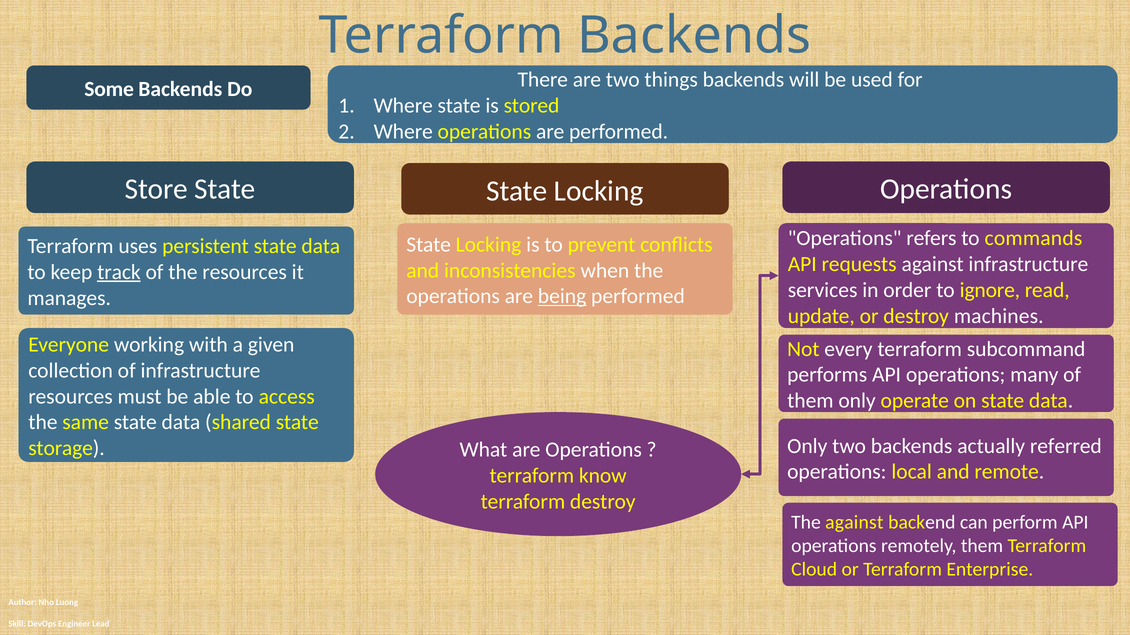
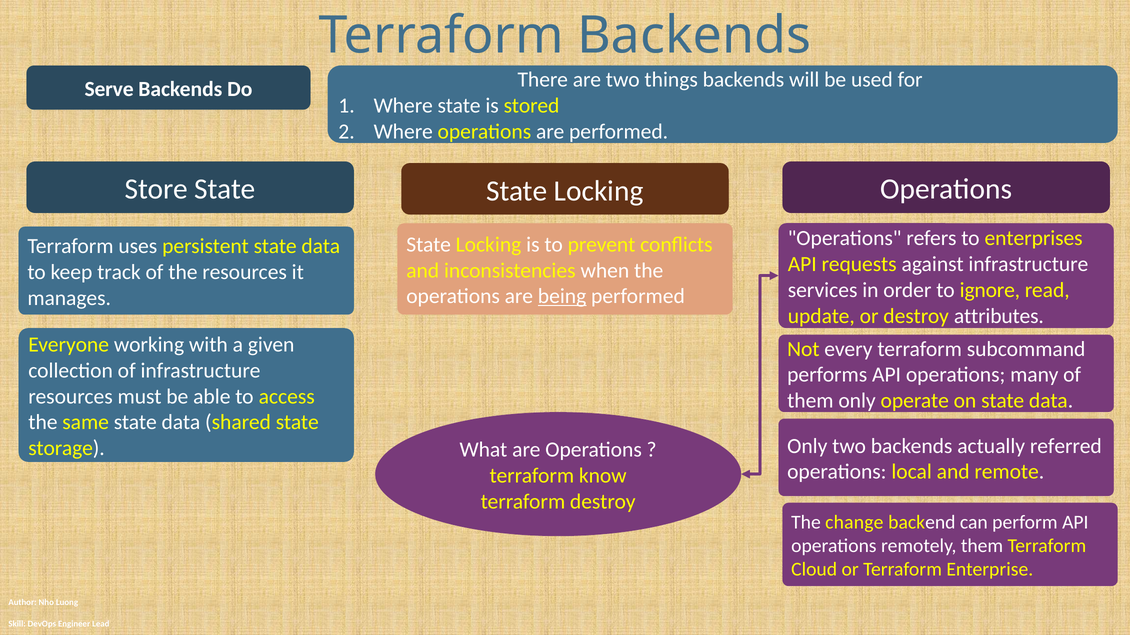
Some: Some -> Serve (109, 89)
commands: commands -> enterprises (1034, 239)
track underline: present -> none (119, 272)
machines: machines -> attributes (999, 316)
The against: against -> change (854, 523)
